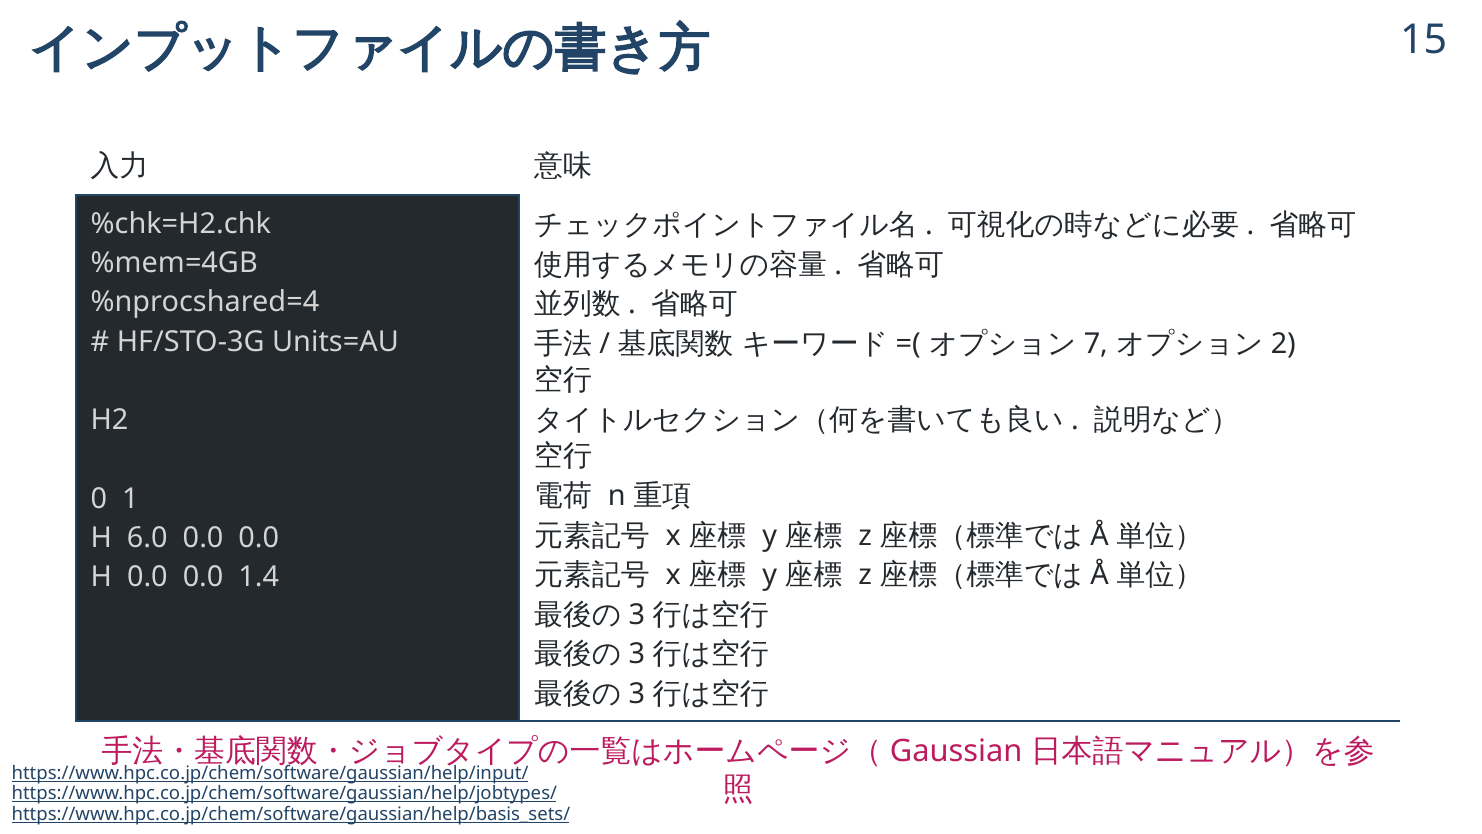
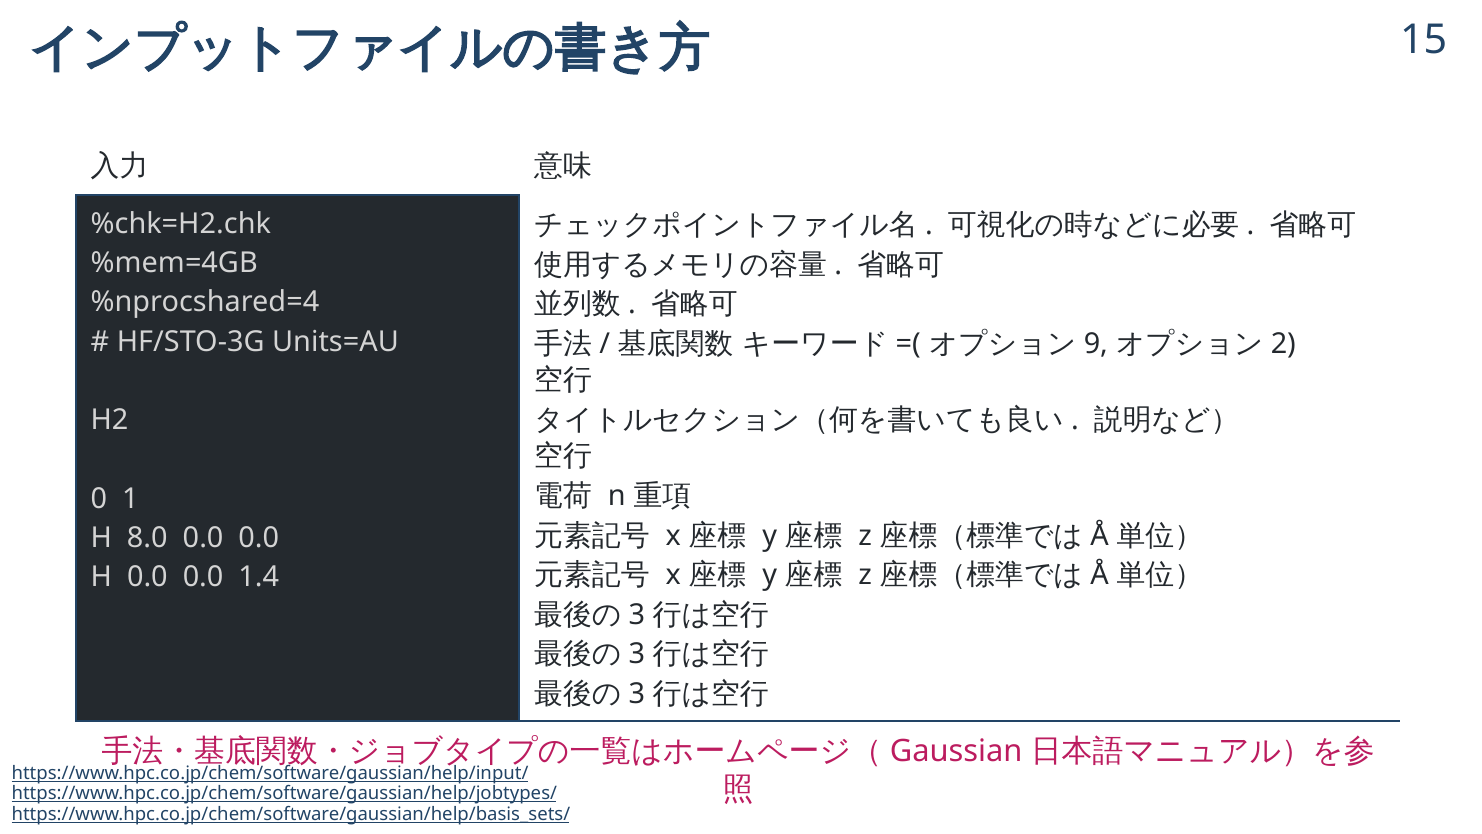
7: 7 -> 9 (1096, 344)
6.0: 6.0 -> 8.0 (147, 538)
